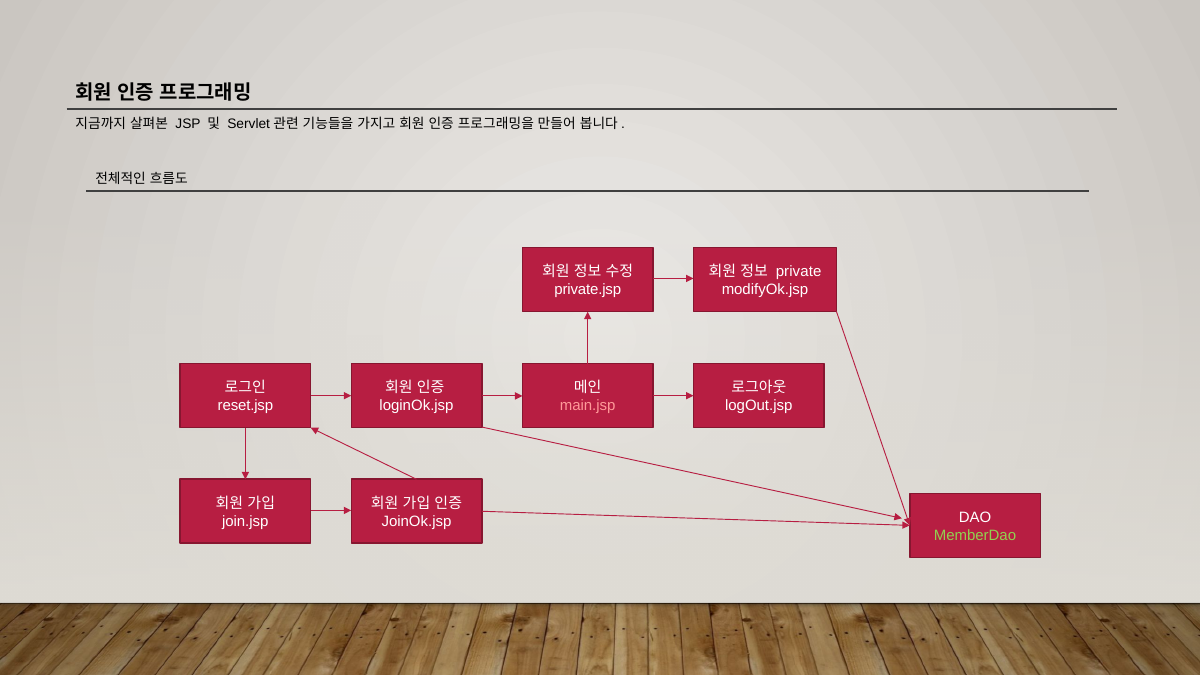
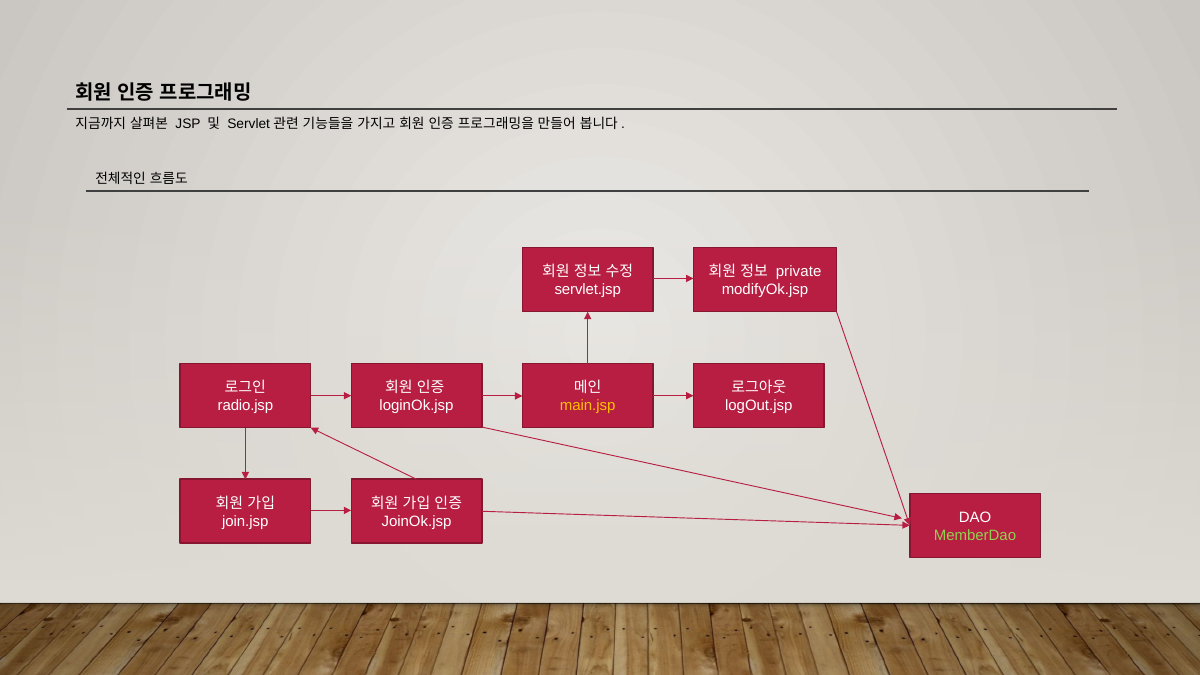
private.jsp: private.jsp -> servlet.jsp (588, 290)
reset.jsp: reset.jsp -> radio.jsp (245, 406)
main.jsp colour: pink -> yellow (588, 406)
